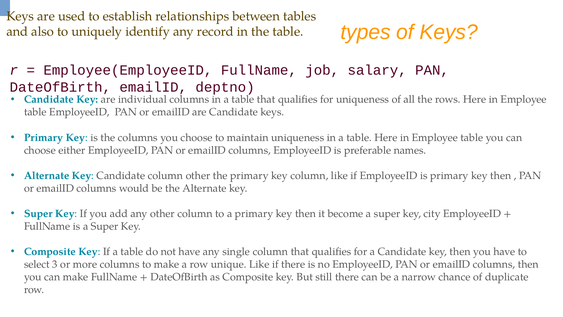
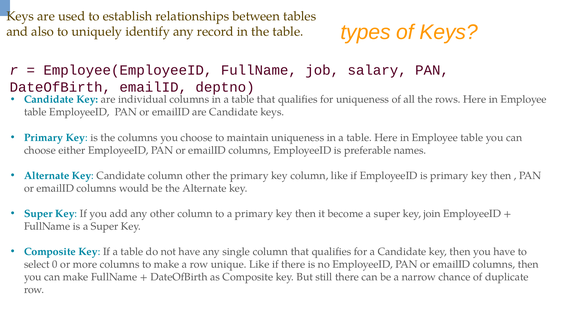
city: city -> join (432, 213)
3: 3 -> 0 (55, 264)
